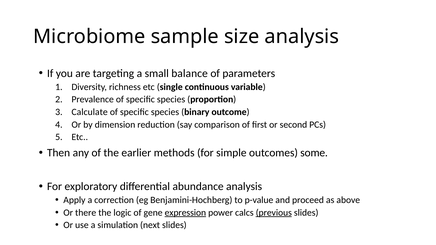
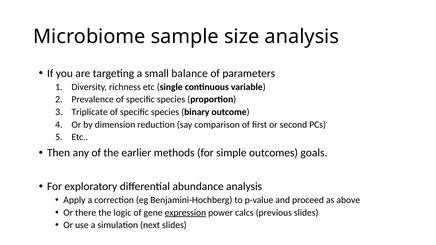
Calculate: Calculate -> Triplicate (90, 112)
some: some -> goals (314, 153)
previous underline: present -> none (274, 213)
